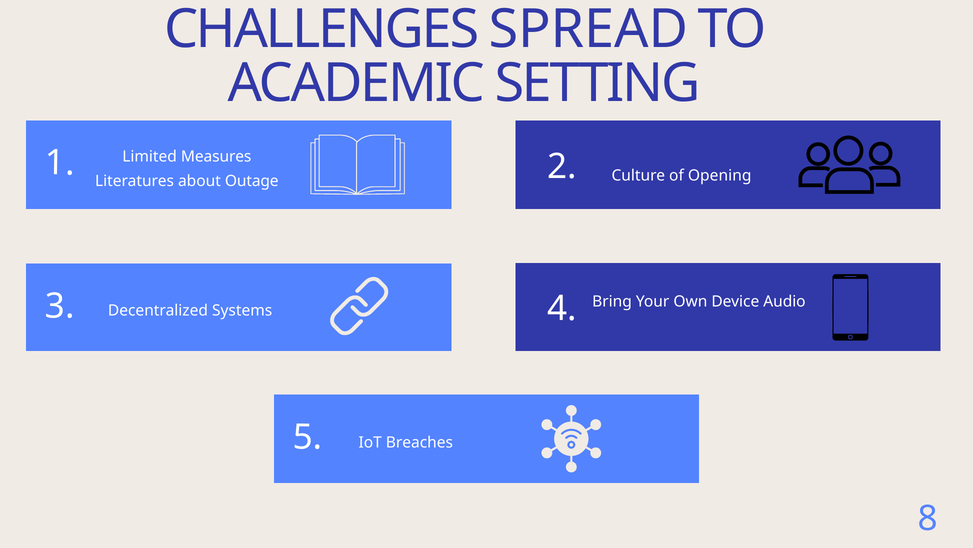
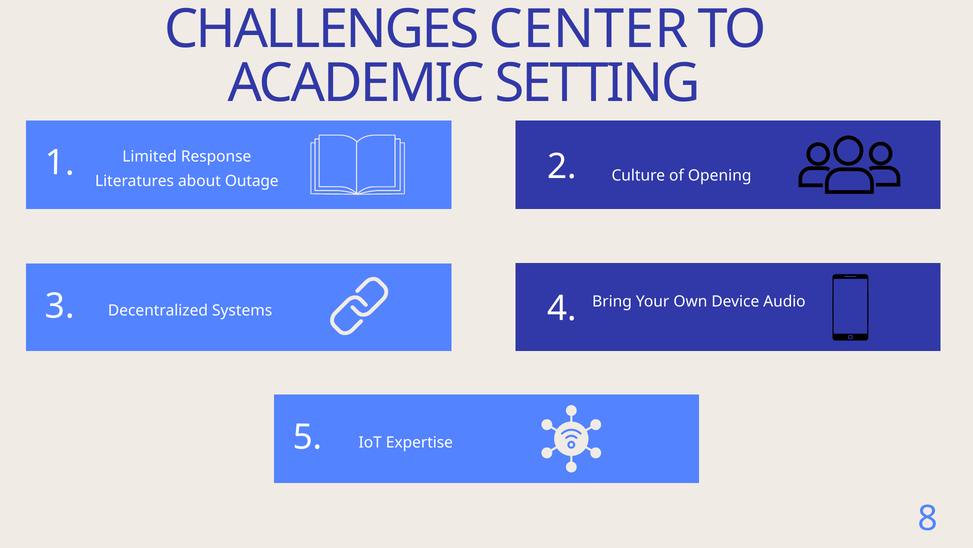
SPREAD: SPREAD -> CENTER (588, 29)
Measures: Measures -> Response (216, 156)
Breaches: Breaches -> Expertise (419, 442)
